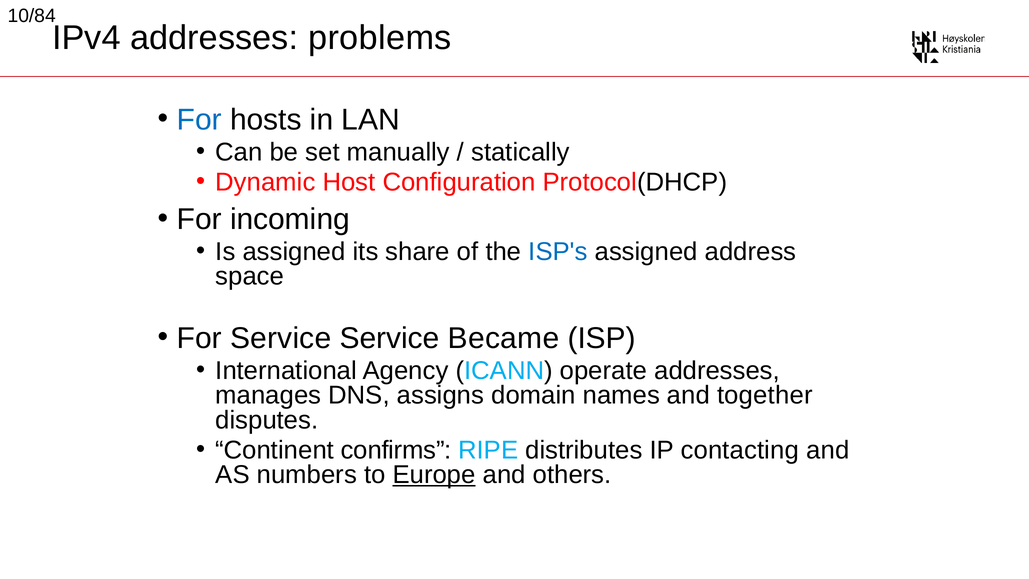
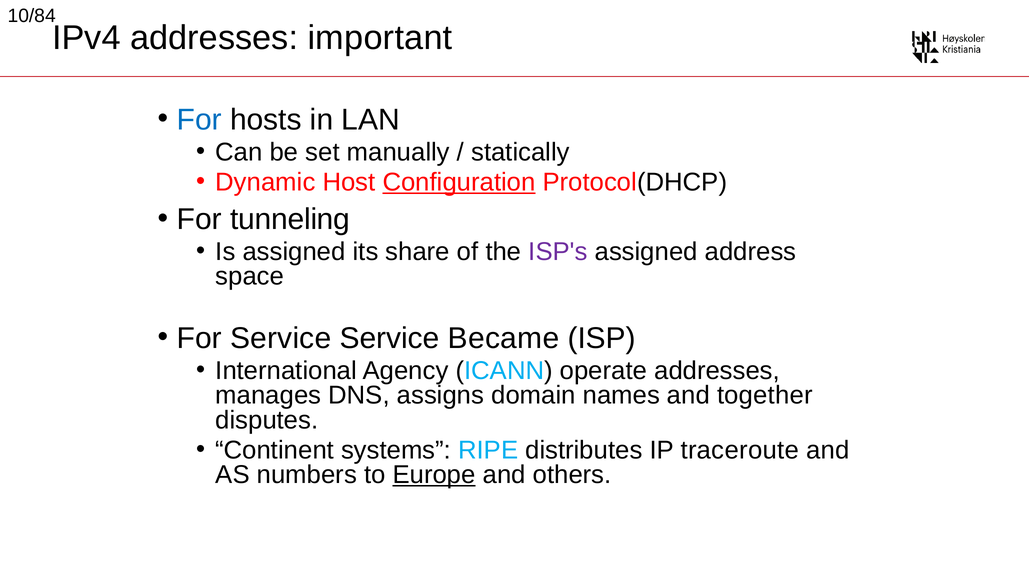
problems: problems -> important (380, 38)
Configuration underline: none -> present (459, 182)
incoming: incoming -> tunneling (290, 219)
ISP's colour: blue -> purple (558, 252)
confirms: confirms -> systems (396, 450)
contacting: contacting -> traceroute (740, 450)
